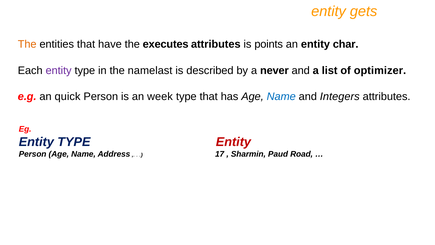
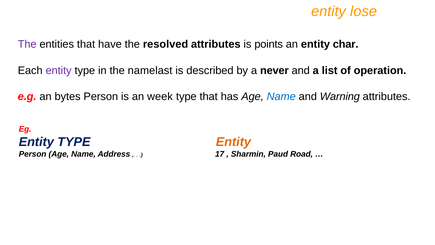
gets: gets -> lose (364, 11)
The colour: orange -> purple (27, 44)
executes: executes -> resolved (166, 44)
optimizer: optimizer -> operation (380, 70)
quick: quick -> bytes (68, 96)
Integers: Integers -> Warning (340, 96)
Entity colour: red -> orange (233, 142)
